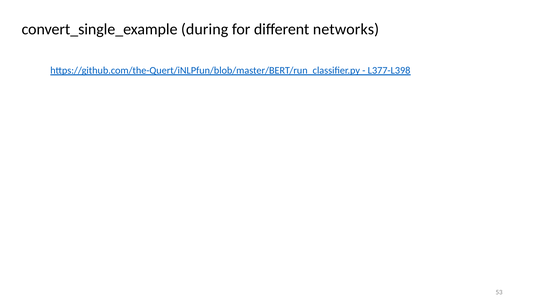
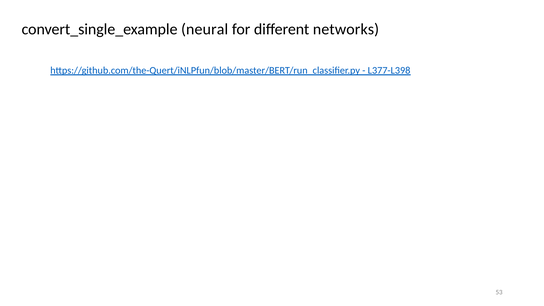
during: during -> neural (205, 29)
